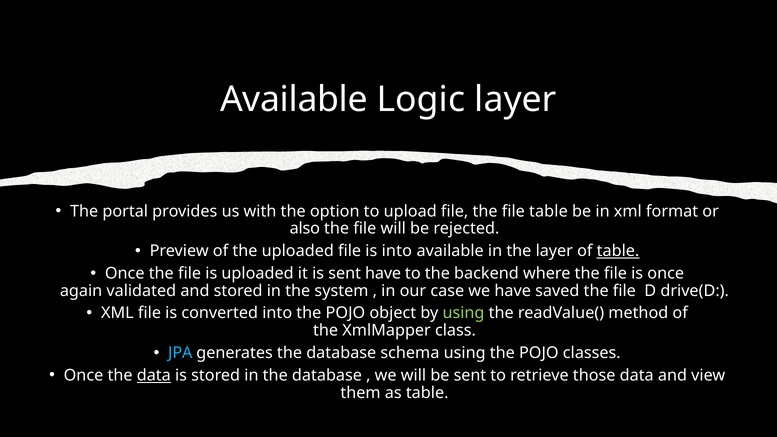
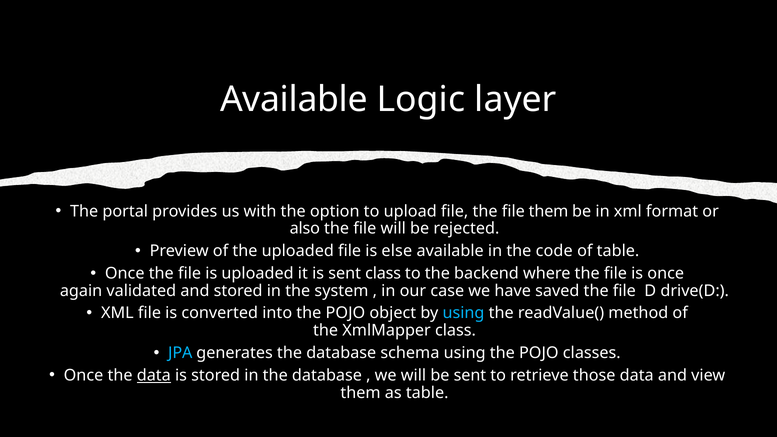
file table: table -> them (549, 211)
is into: into -> else (397, 251)
the layer: layer -> code (554, 251)
table underline: present -> none (618, 251)
sent have: have -> class (383, 273)
using colour: light green -> light blue (463, 313)
